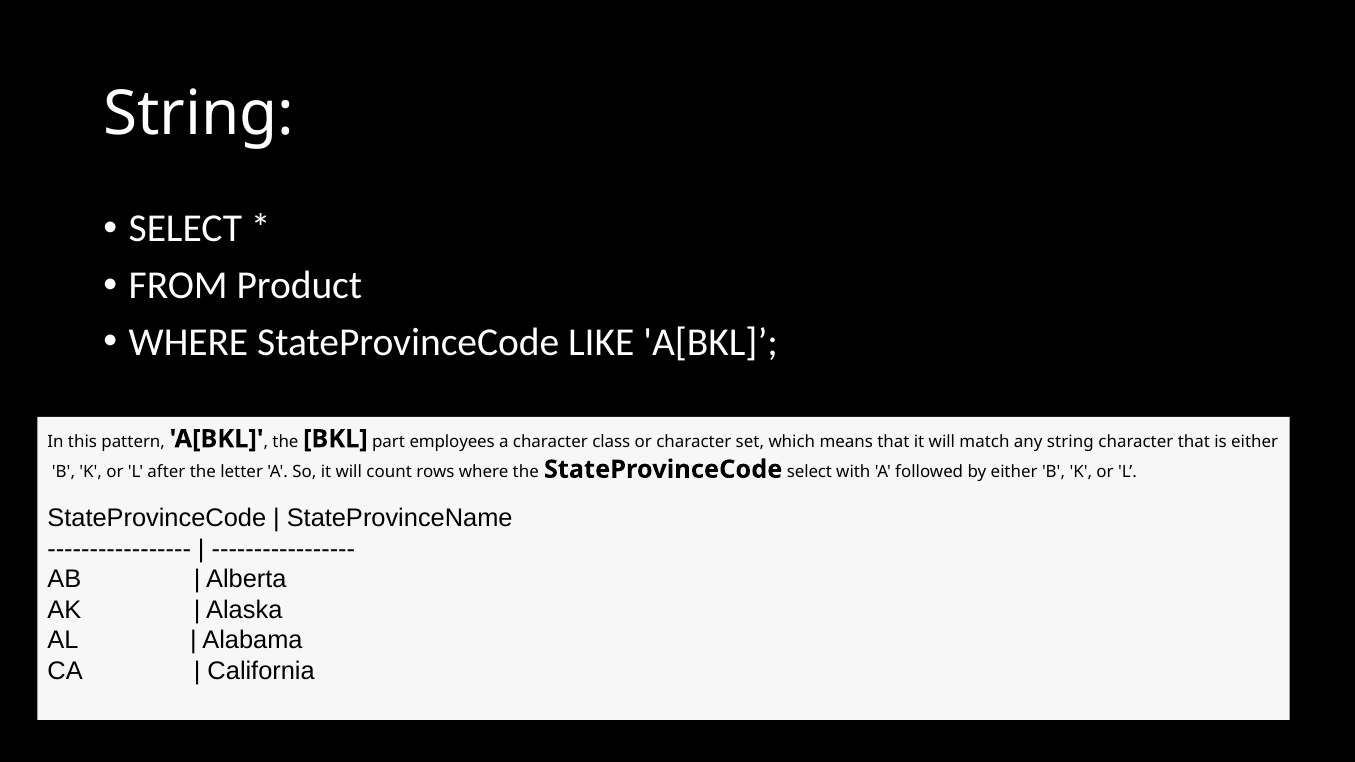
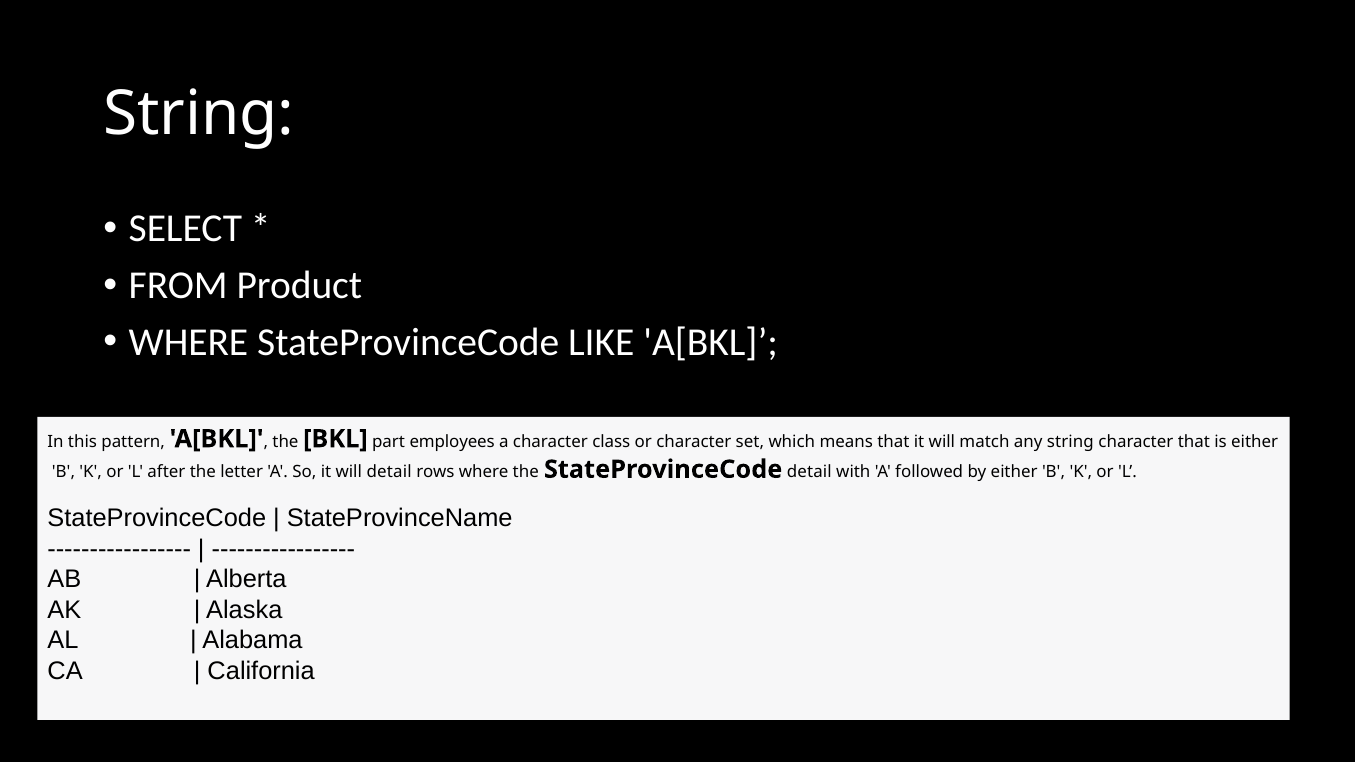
will count: count -> detail (389, 472)
StateProvinceCode select: select -> detail (809, 472)
